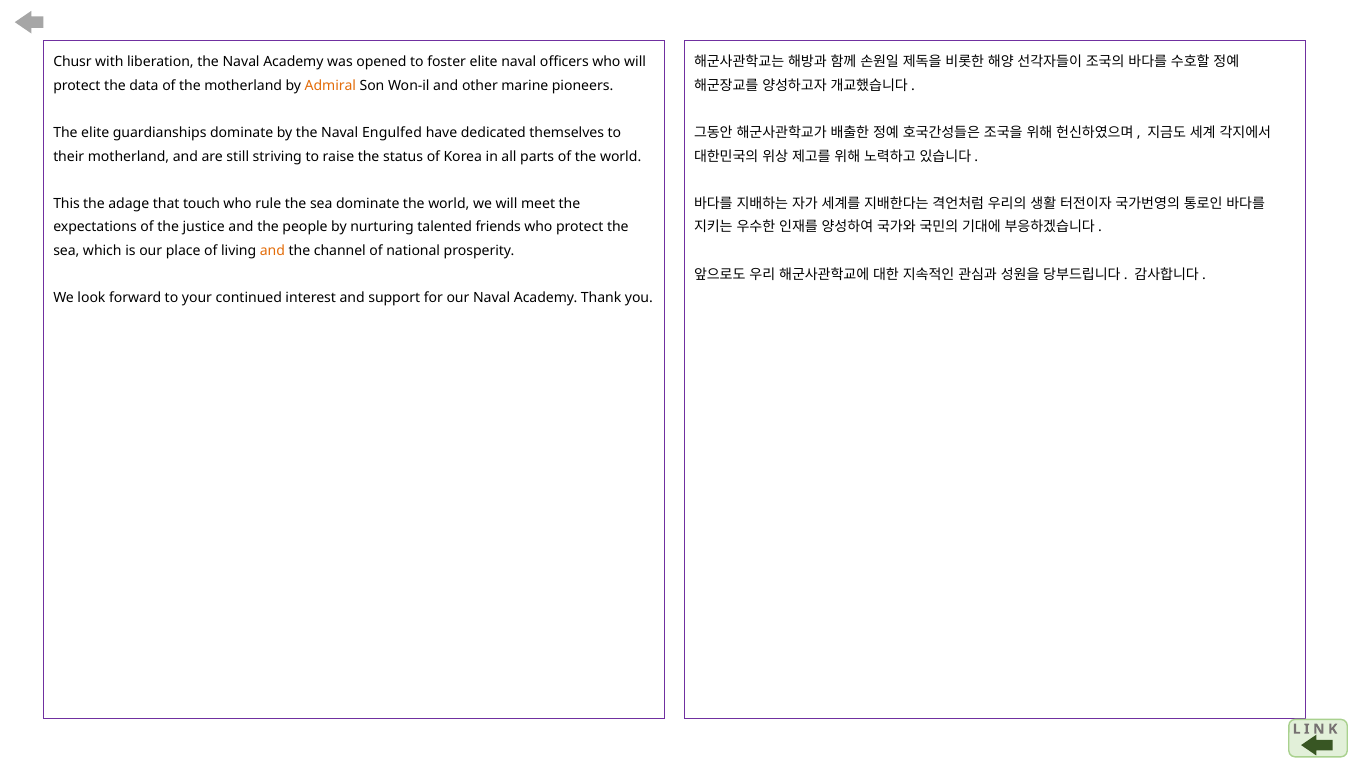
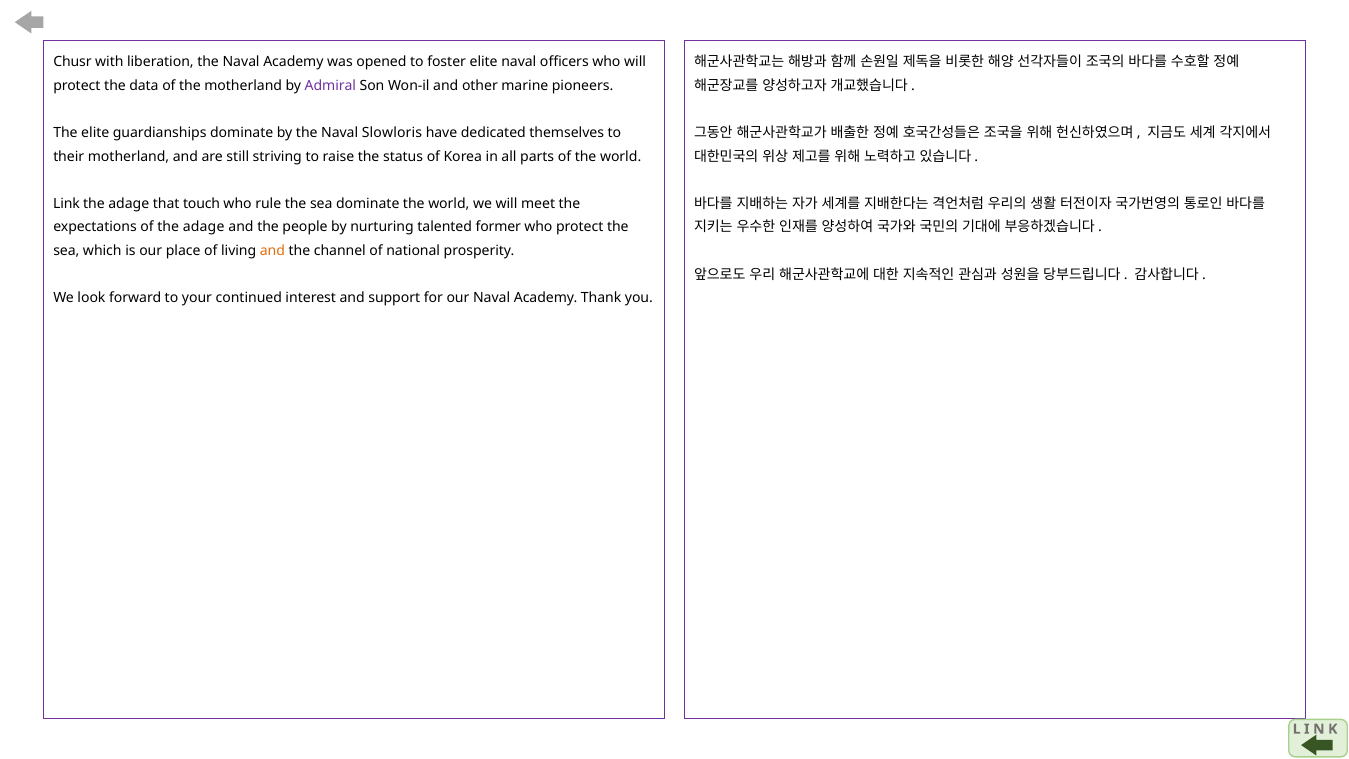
Admiral colour: orange -> purple (330, 86)
Engulfed: Engulfed -> Slowloris (392, 133)
This: This -> Link (67, 204)
of the justice: justice -> adage (204, 227)
friends: friends -> former (498, 227)
